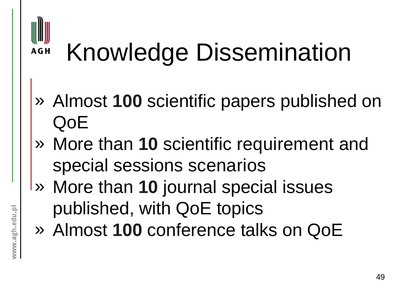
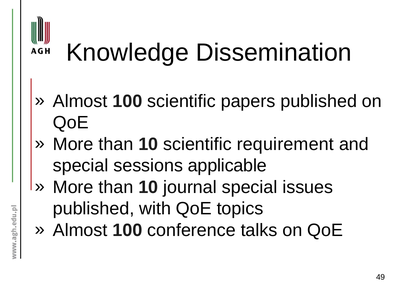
scenarios: scenarios -> applicable (227, 165)
